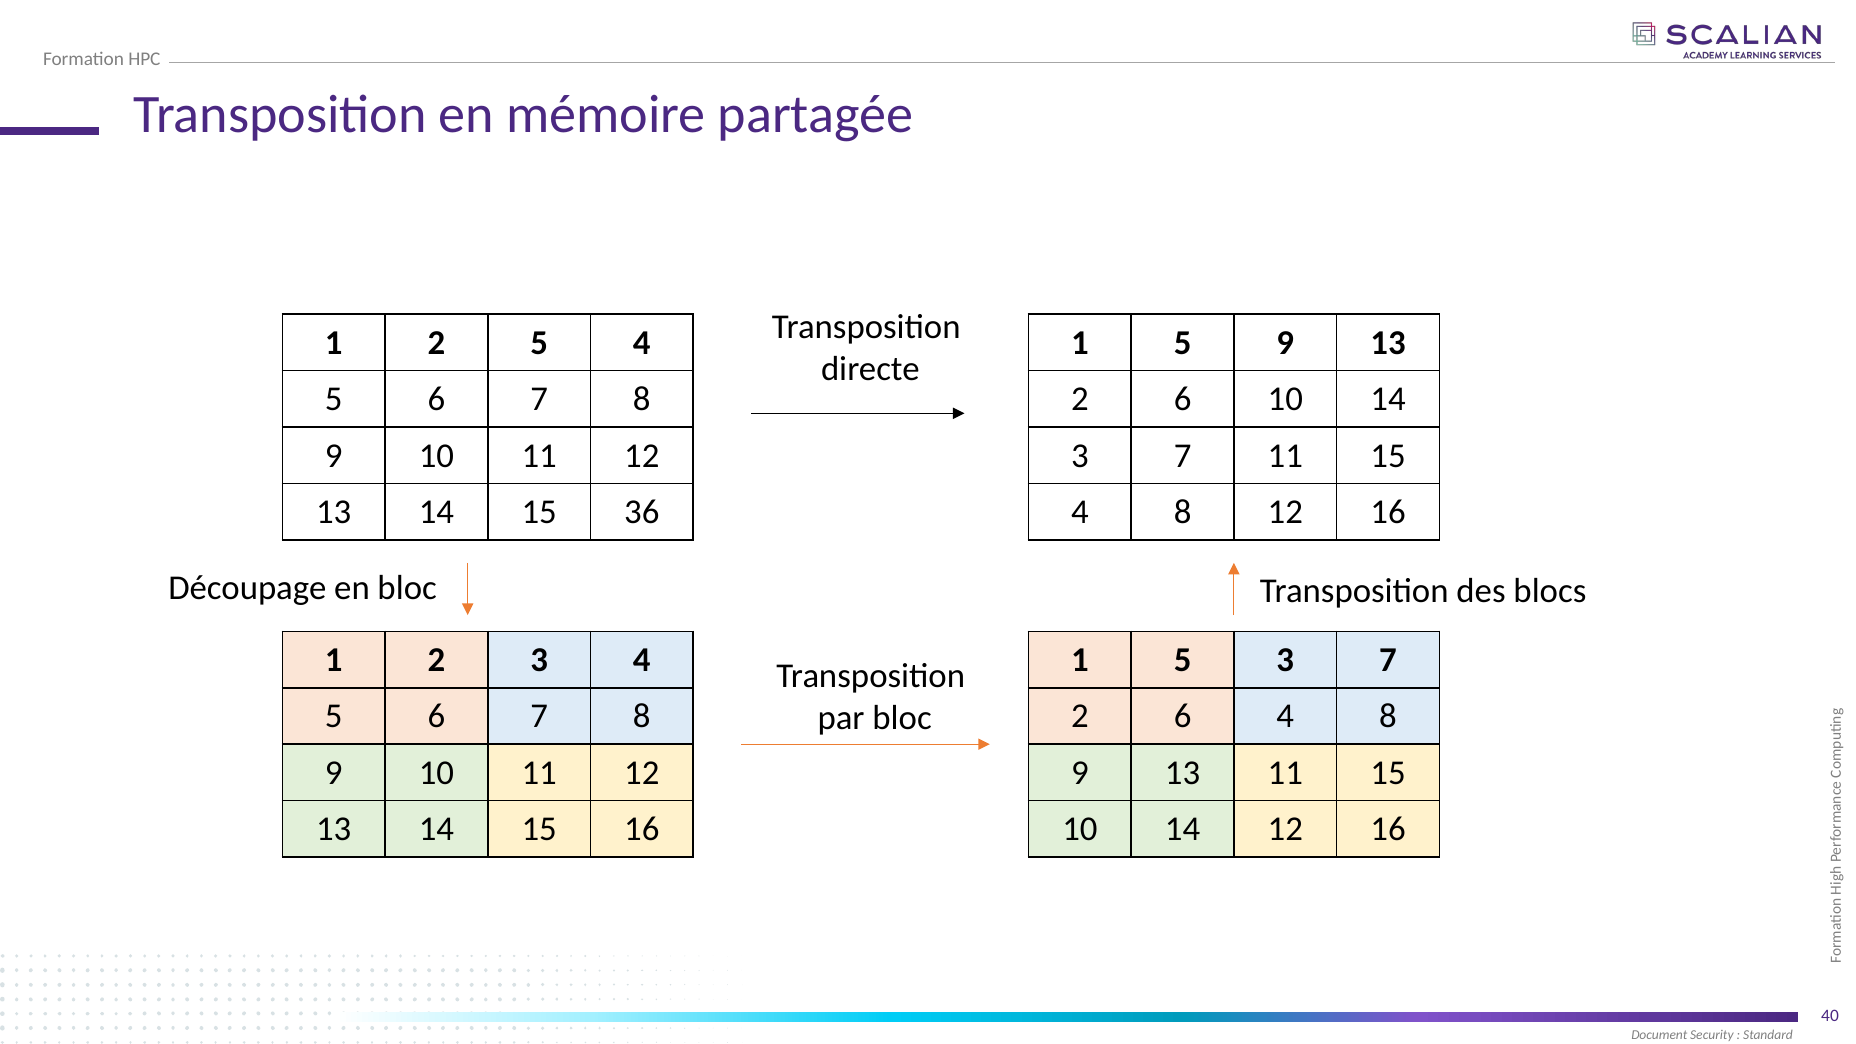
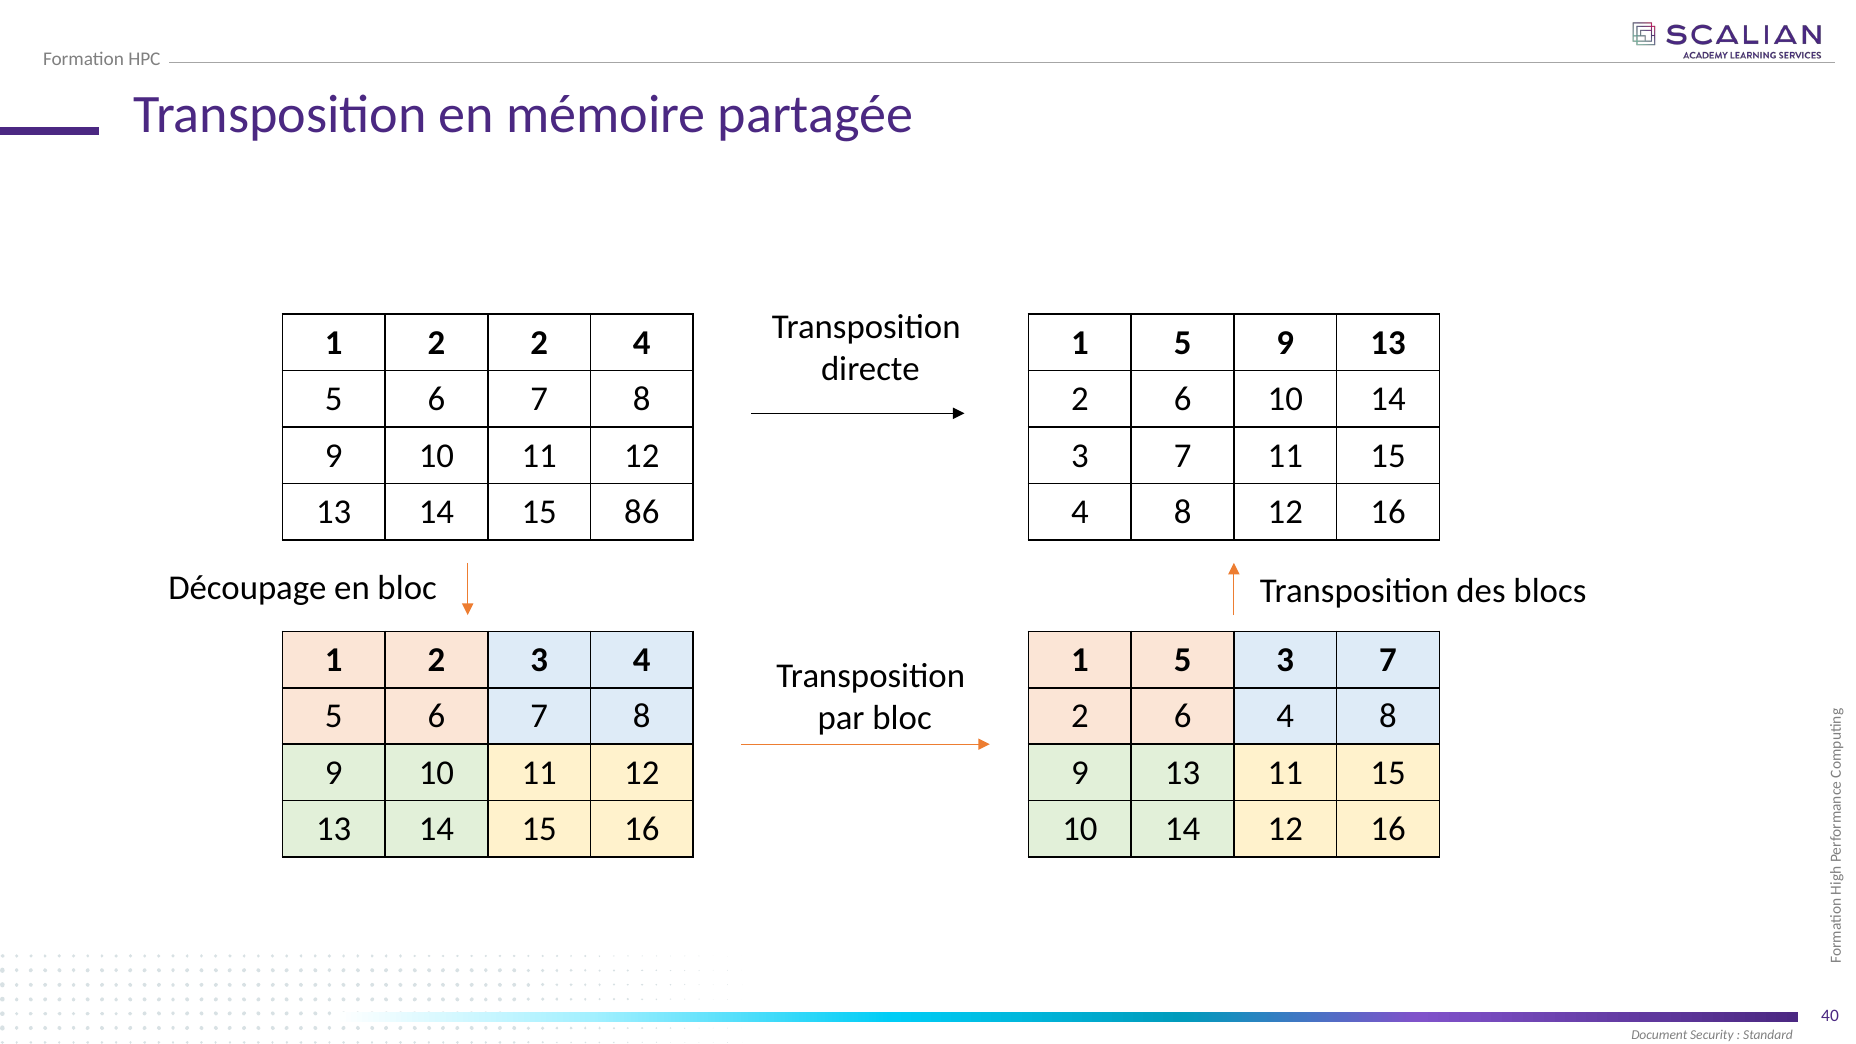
2 5: 5 -> 2 (539, 343)
36: 36 -> 86 (642, 512)
